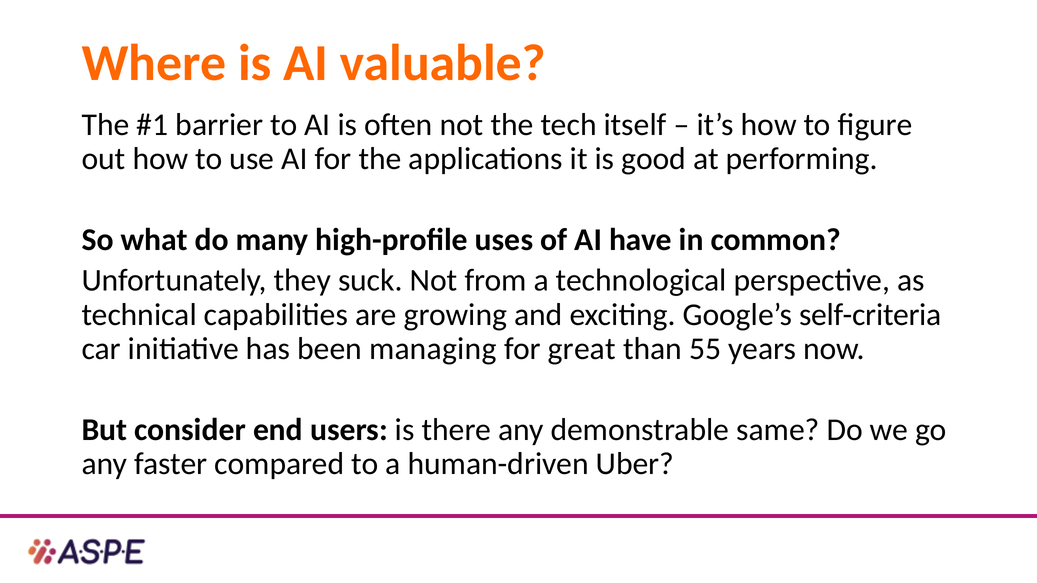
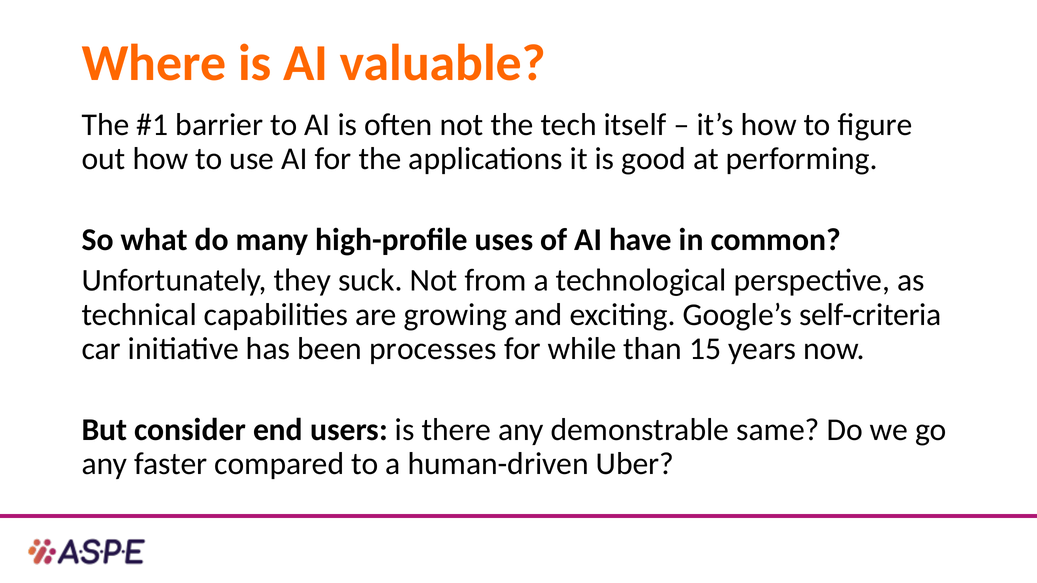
managing: managing -> processes (433, 349)
great: great -> while (582, 349)
55: 55 -> 15 (705, 349)
